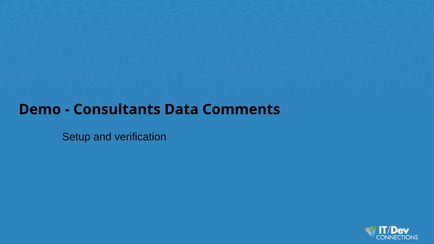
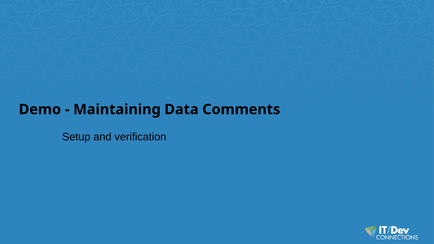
Consultants: Consultants -> Maintaining (117, 109)
